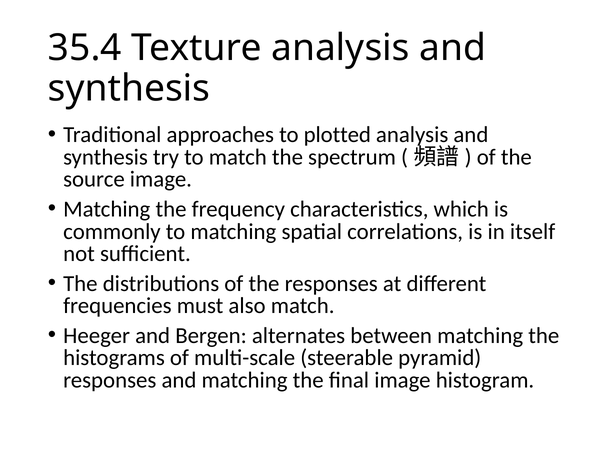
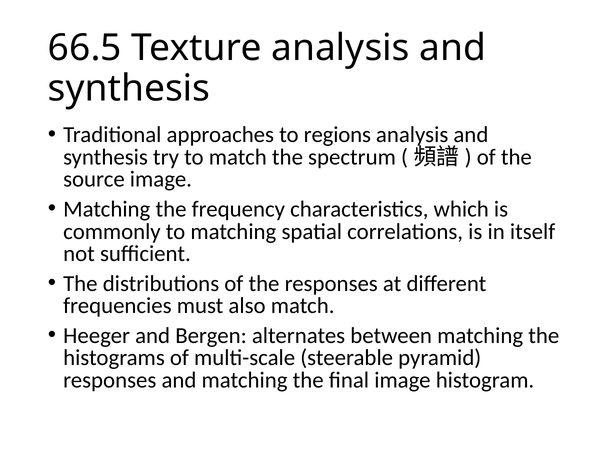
35.4: 35.4 -> 66.5 (85, 48)
plotted: plotted -> regions (337, 135)
